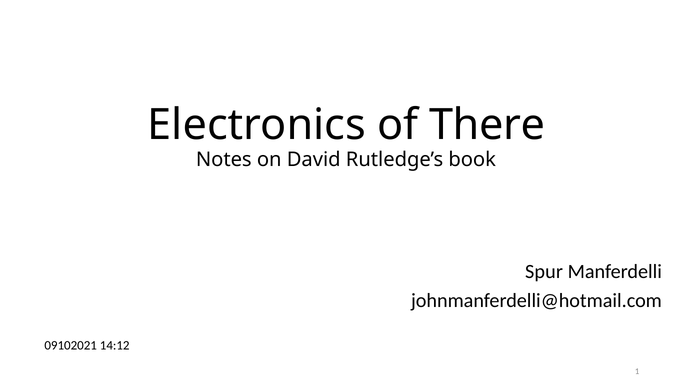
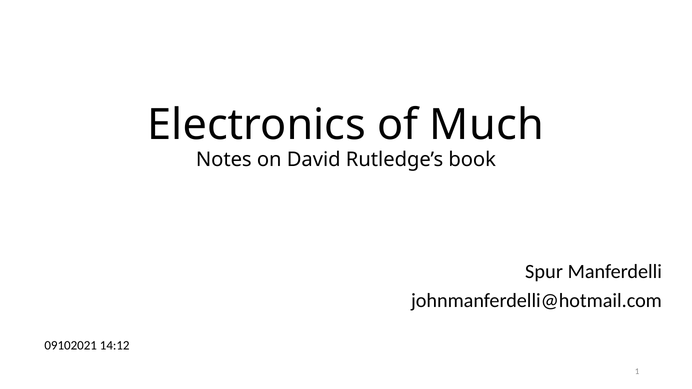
There: There -> Much (487, 125)
